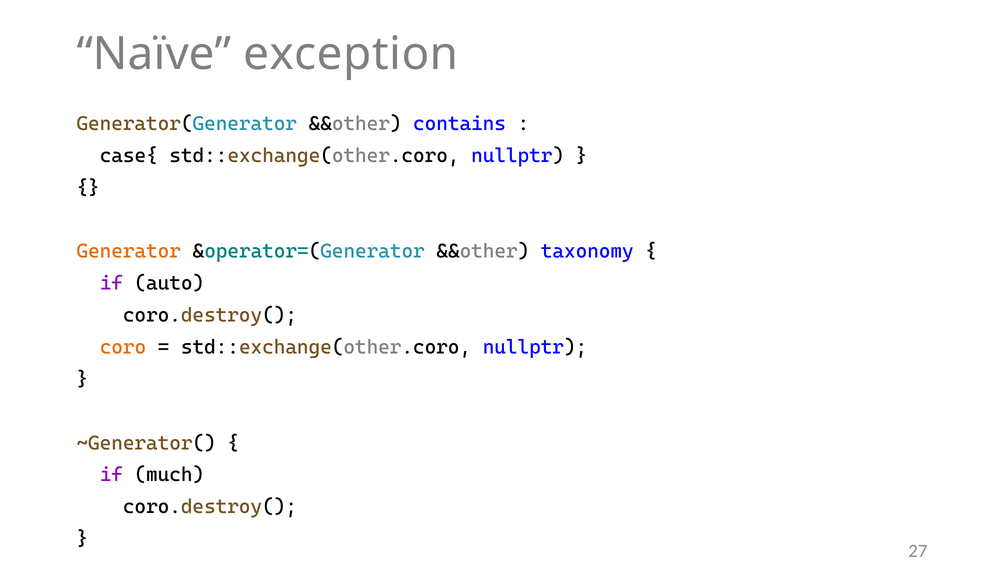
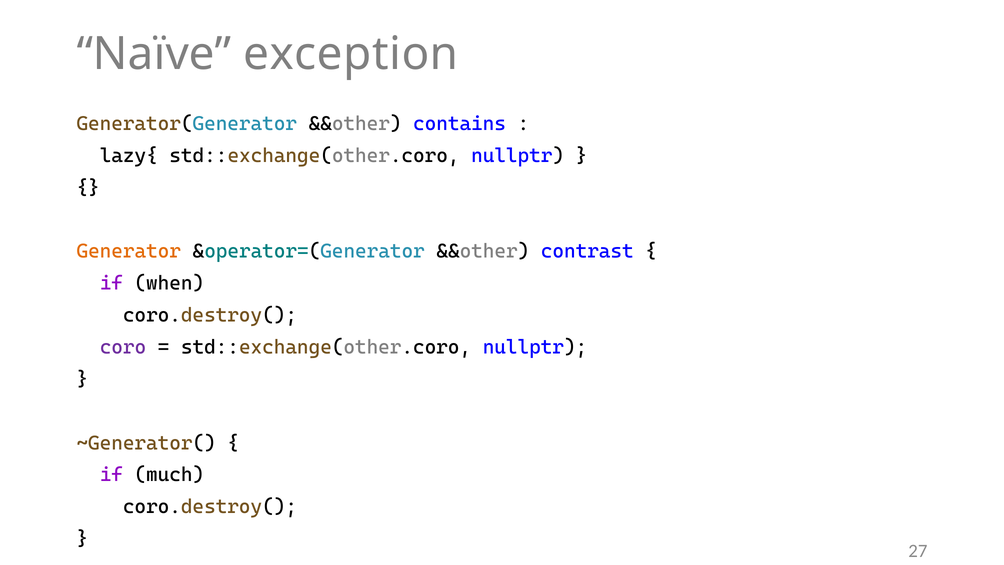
case{: case{ -> lazy{ (129, 155)
taxonomy: taxonomy -> contrast (587, 251)
auto: auto -> when (169, 283)
coro colour: orange -> purple (123, 347)
